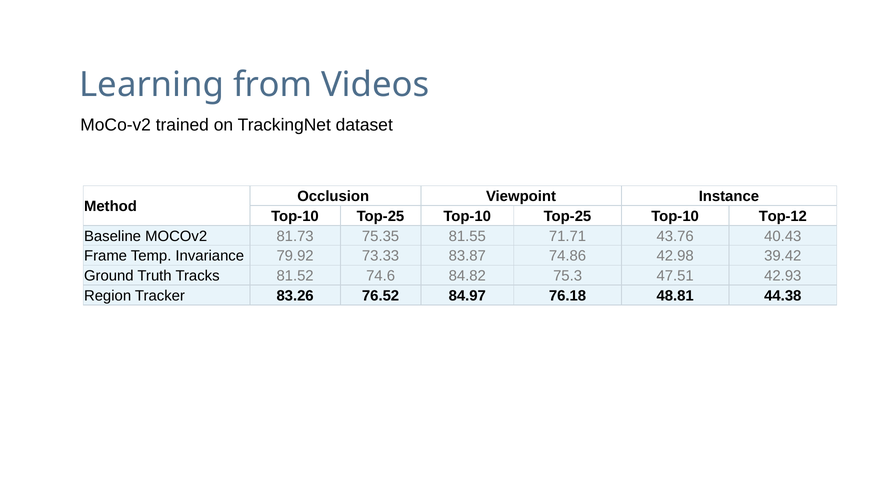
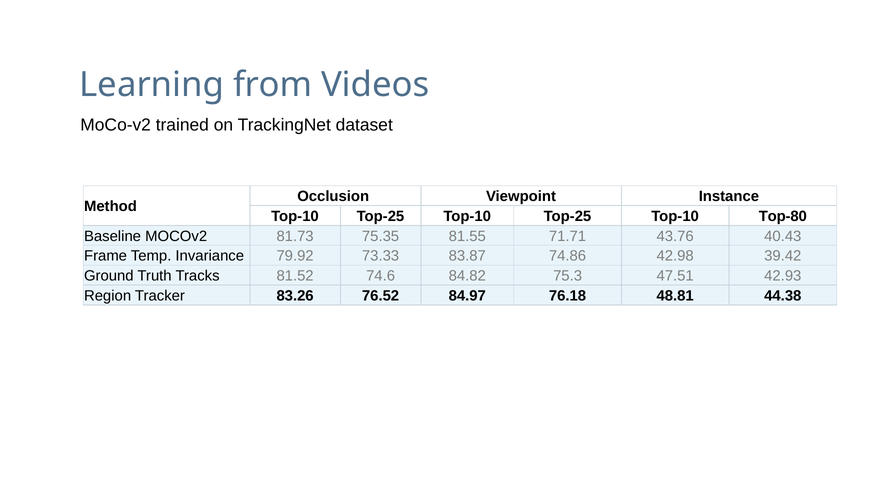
Top-12: Top-12 -> Top-80 (783, 216)
